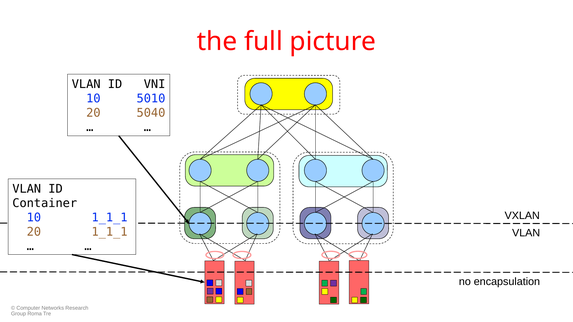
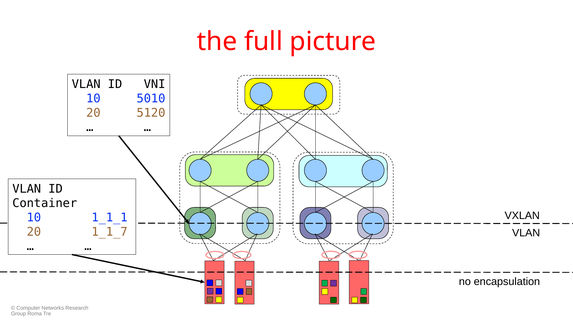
5040: 5040 -> 5120 (151, 113)
20 1_1_1: 1_1_1 -> 1_1_7 (110, 232)
